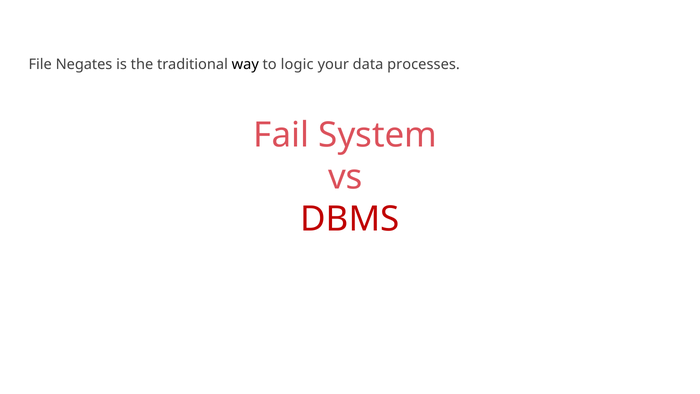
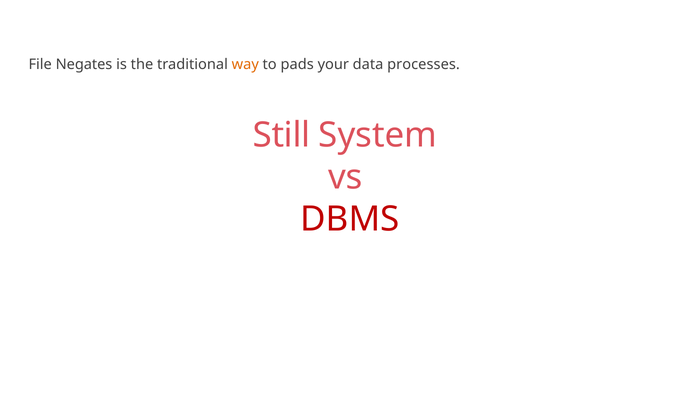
way colour: black -> orange (245, 65)
logic: logic -> pads (297, 65)
Fail: Fail -> Still (282, 135)
